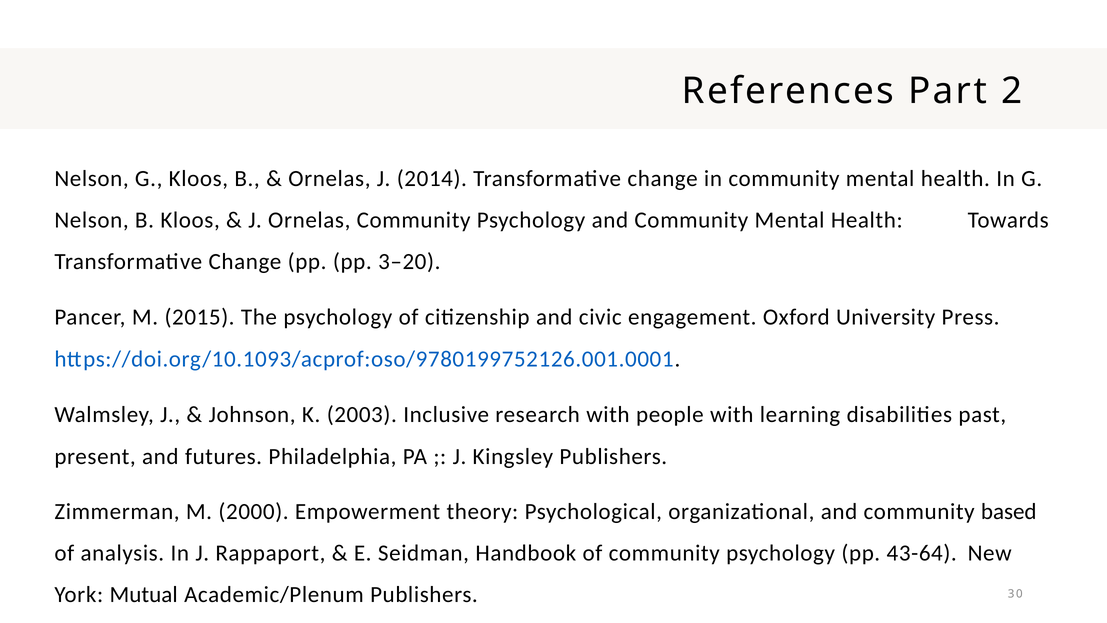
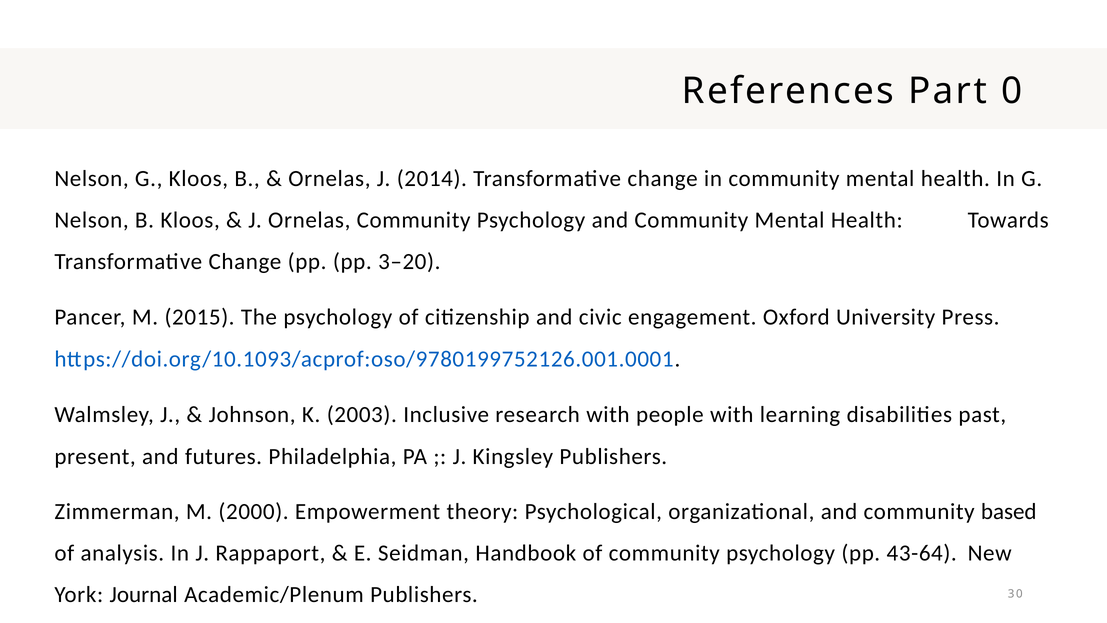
2: 2 -> 0 (1012, 91)
Mutual: Mutual -> Journal (144, 595)
